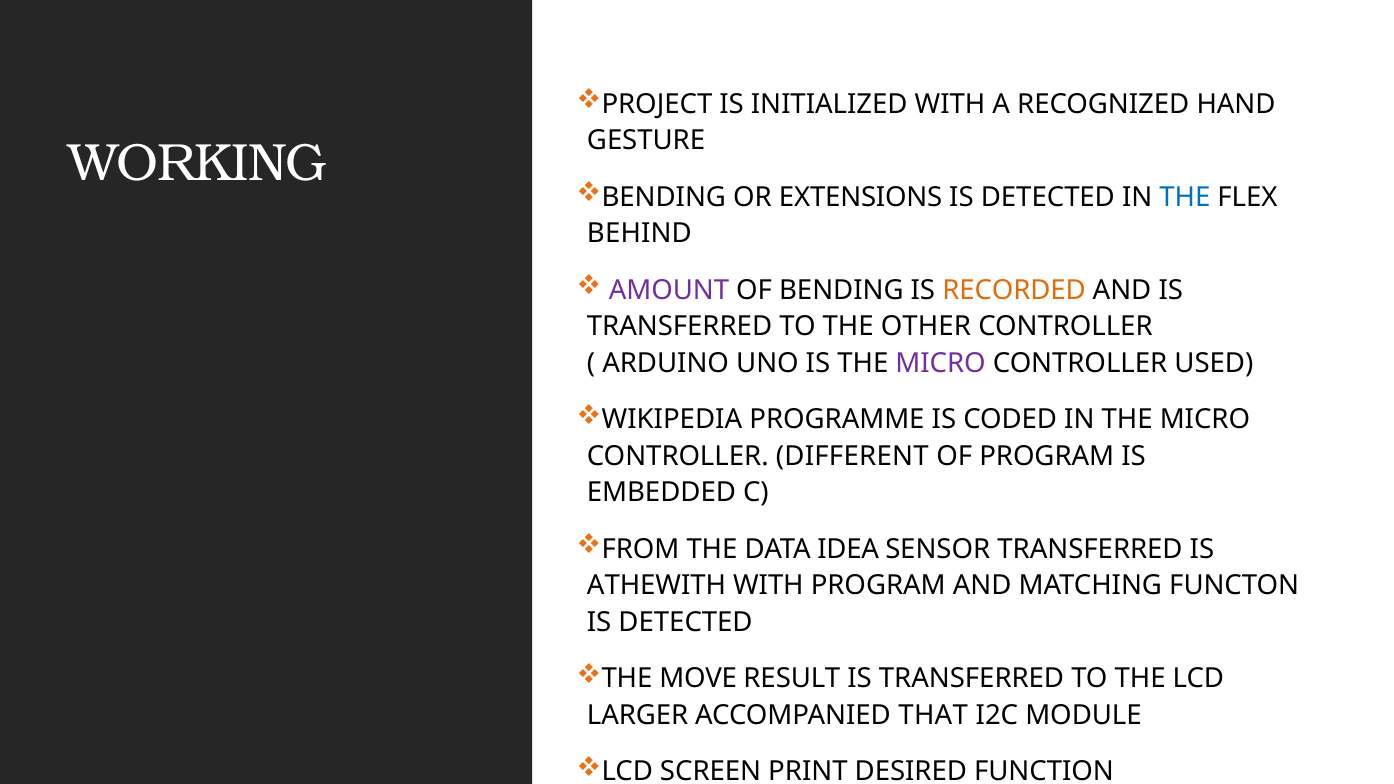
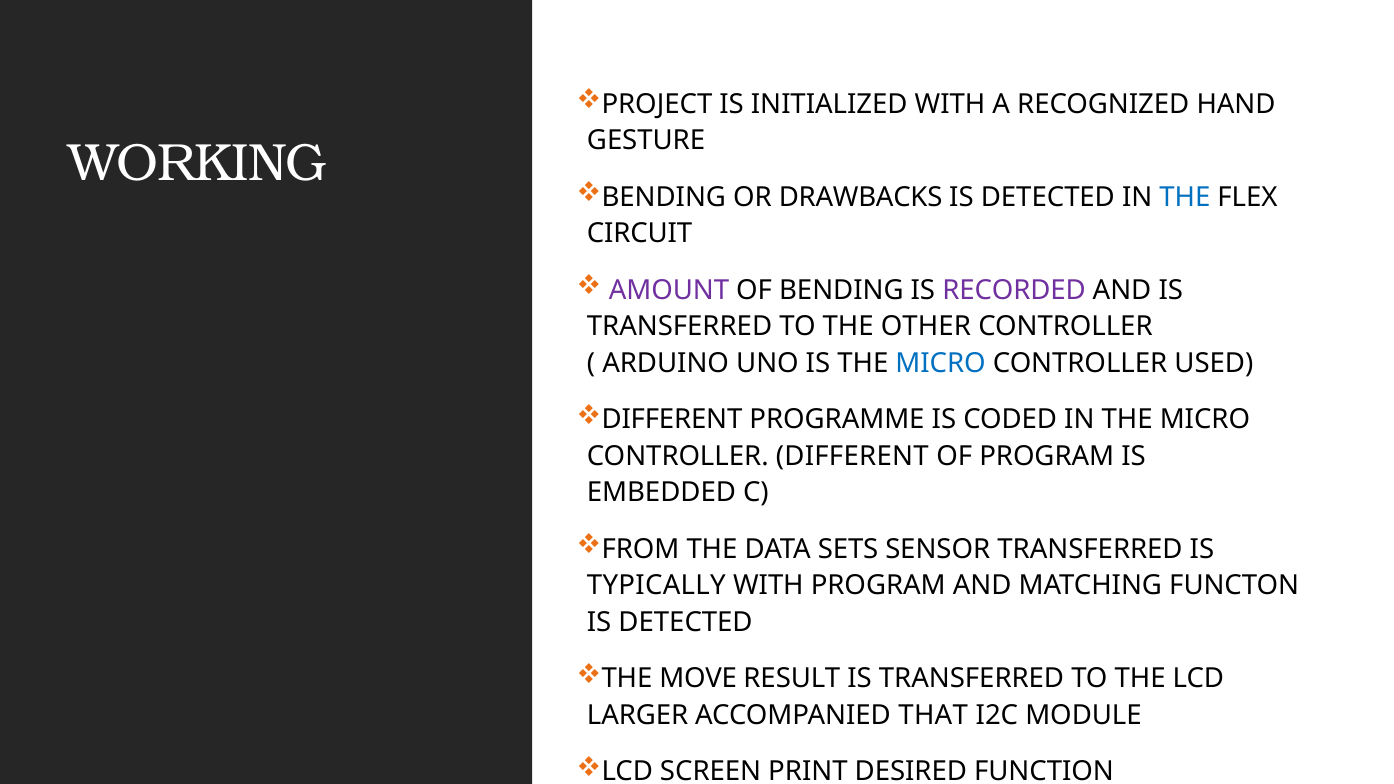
EXTENSIONS: EXTENSIONS -> DRAWBACKS (861, 197)
BEHIND: BEHIND -> CIRCUIT (640, 234)
RECORDED colour: orange -> purple (1014, 290)
MICRO colour: purple -> blue (941, 363)
WIKIPEDIA: WIKIPEDIA -> DIFFERENT (672, 420)
IDEA: IDEA -> SETS (848, 549)
ATHEWITH: ATHEWITH -> TYPICALLY (656, 586)
